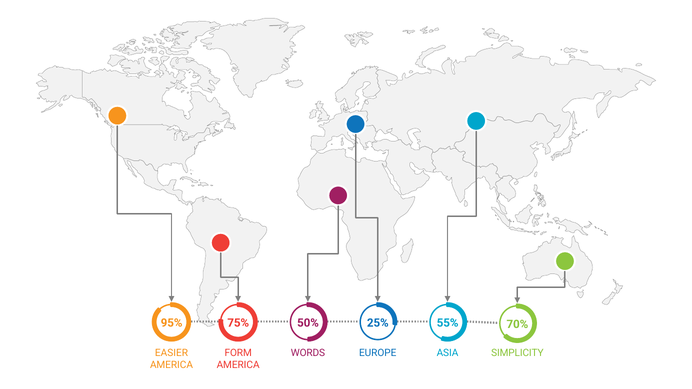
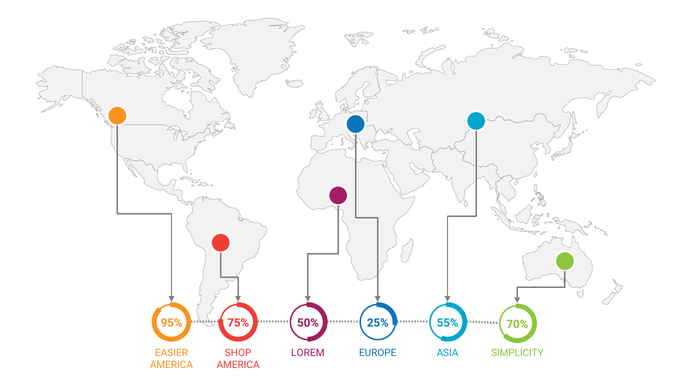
FORM: FORM -> SHOP (238, 353)
WORDS: WORDS -> LOREM (308, 353)
